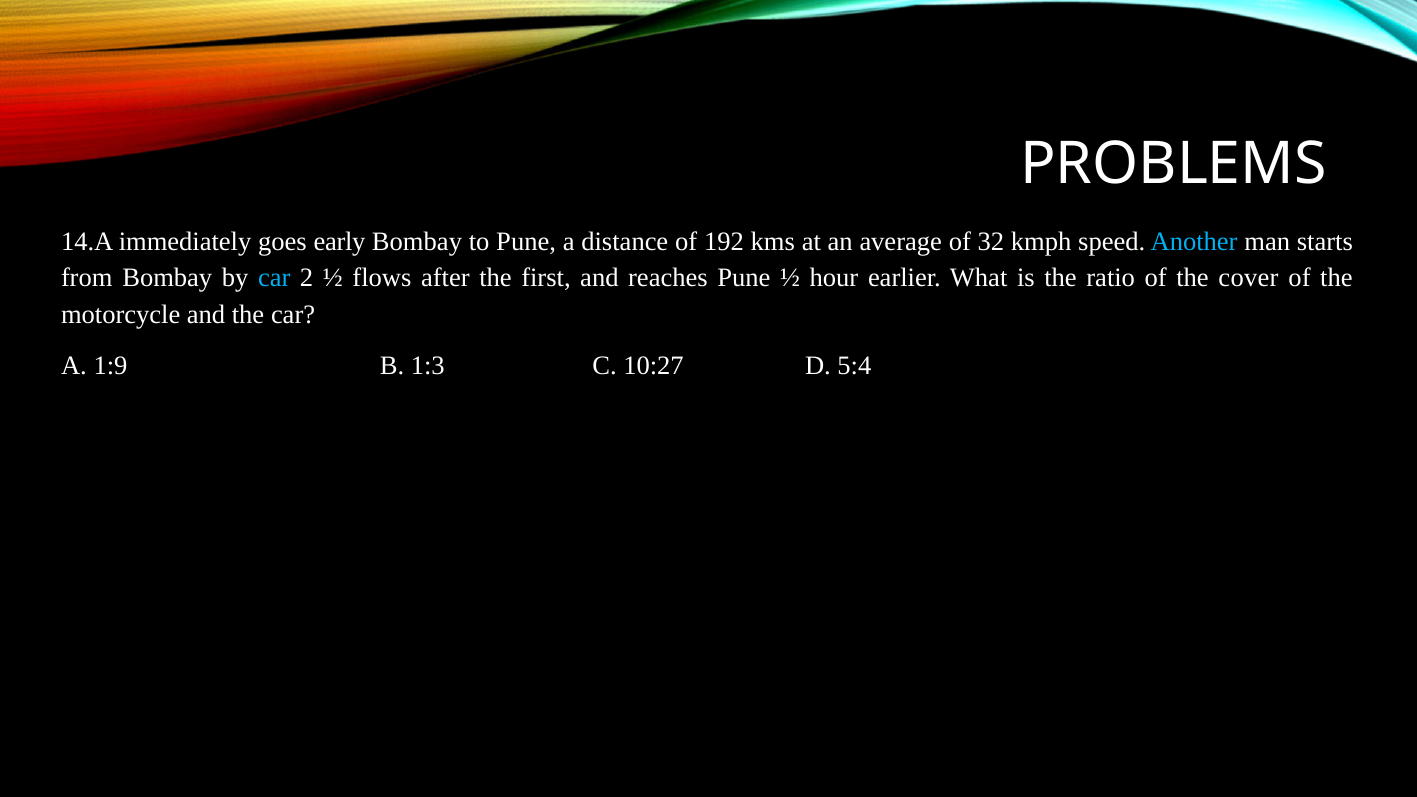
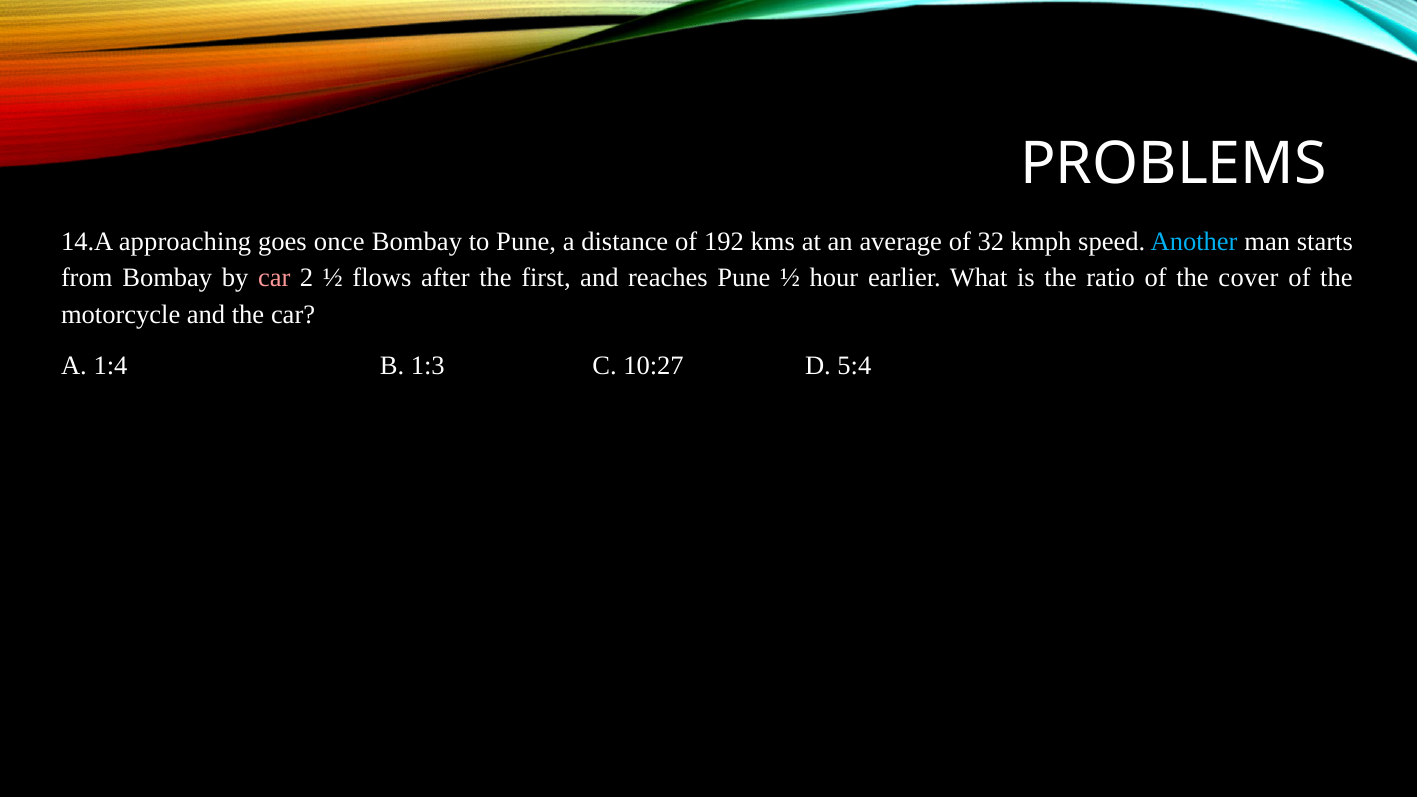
immediately: immediately -> approaching (185, 242)
early: early -> once (339, 242)
car colour: light blue -> pink (274, 278)
1:9: 1:9 -> 1:4 (110, 366)
